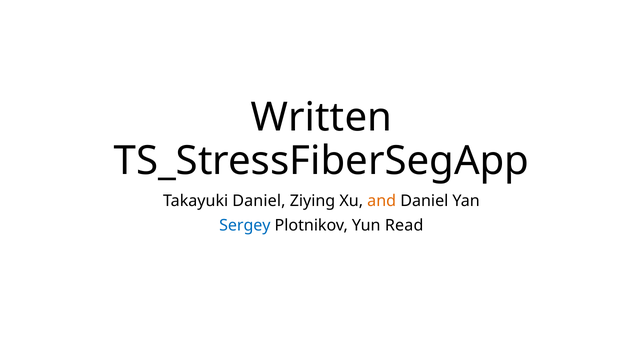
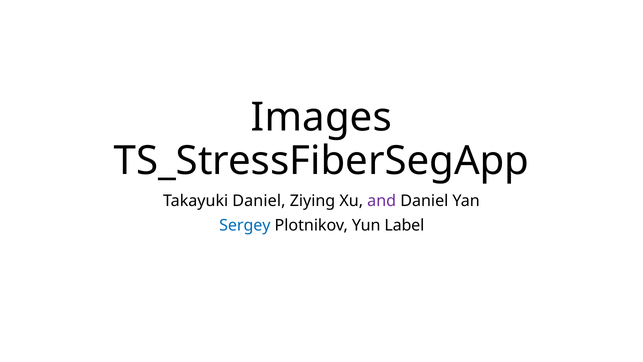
Written: Written -> Images (321, 117)
and colour: orange -> purple (382, 201)
Read: Read -> Label (404, 225)
